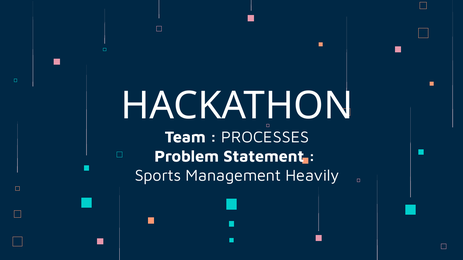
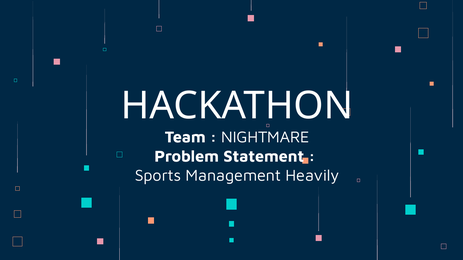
PROCESSES: PROCESSES -> NIGHTMARE (265, 137)
